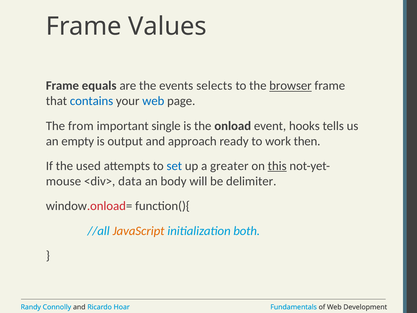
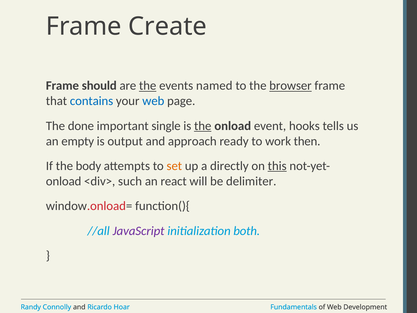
Values: Values -> Create (168, 26)
equals: equals -> should (99, 86)
the underline: none -> present (148, 86)
selects: selects -> named (214, 86)
from: from -> done (81, 126)
the underline: none -> present (203, 126)
used: used -> body (88, 166)
set colour: blue -> orange (174, 166)
greater: greater -> directly (229, 166)
mouse: mouse -> onload (64, 181)
data: data -> such (130, 181)
body: body -> react (174, 181)
JavaScript colour: orange -> purple (139, 231)
